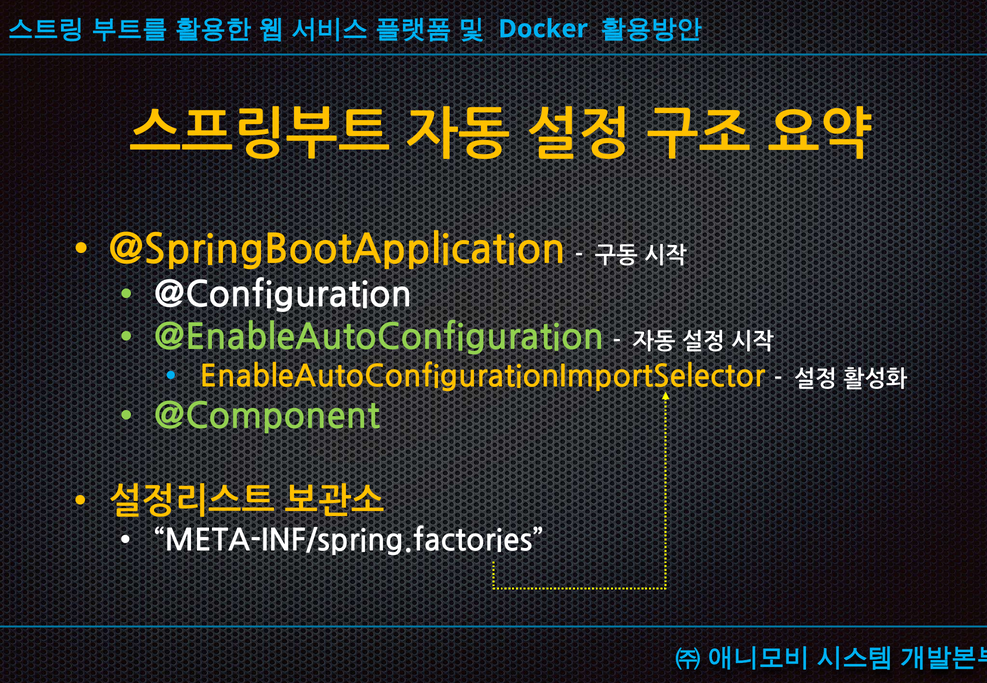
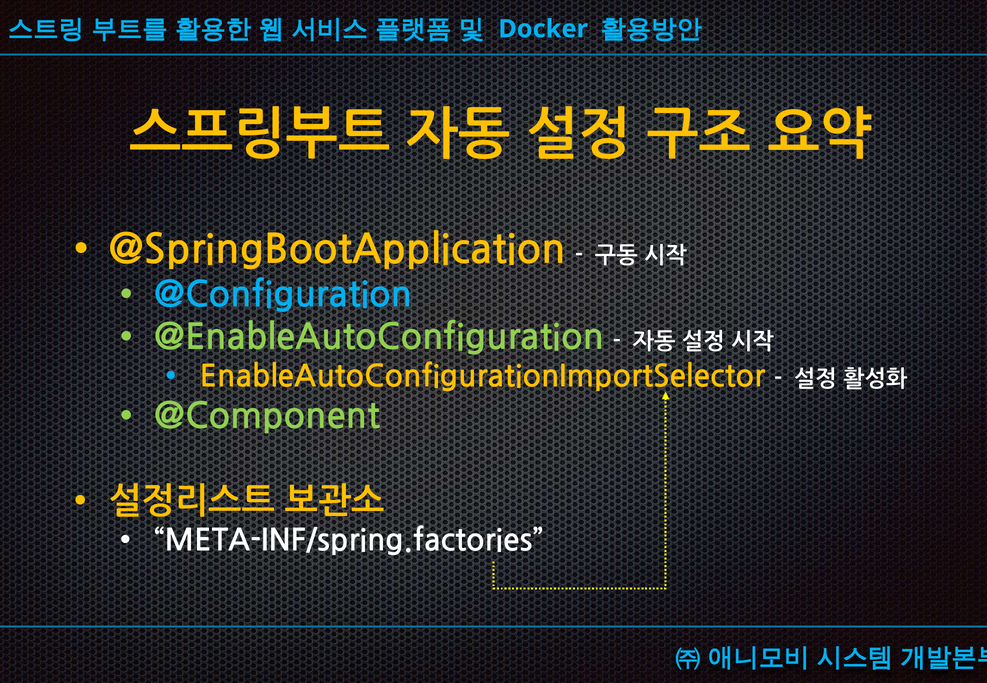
@Configuration colour: white -> light blue (283, 295)
